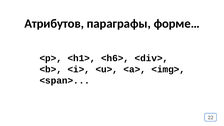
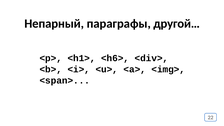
Атрибутов: Атрибутов -> Непарный (54, 24)
форме…: форме… -> другой… (177, 24)
